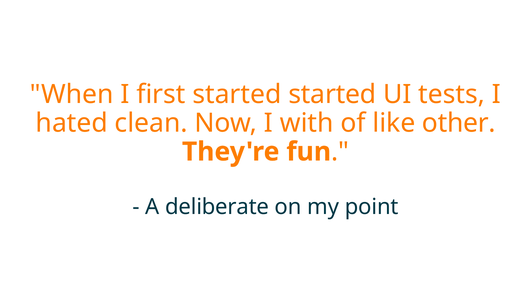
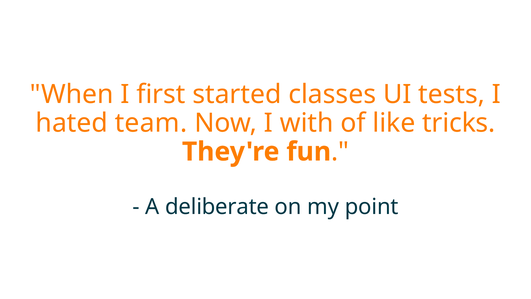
started started: started -> classes (332, 94)
clean: clean -> team (151, 123)
other: other -> tricks (459, 123)
